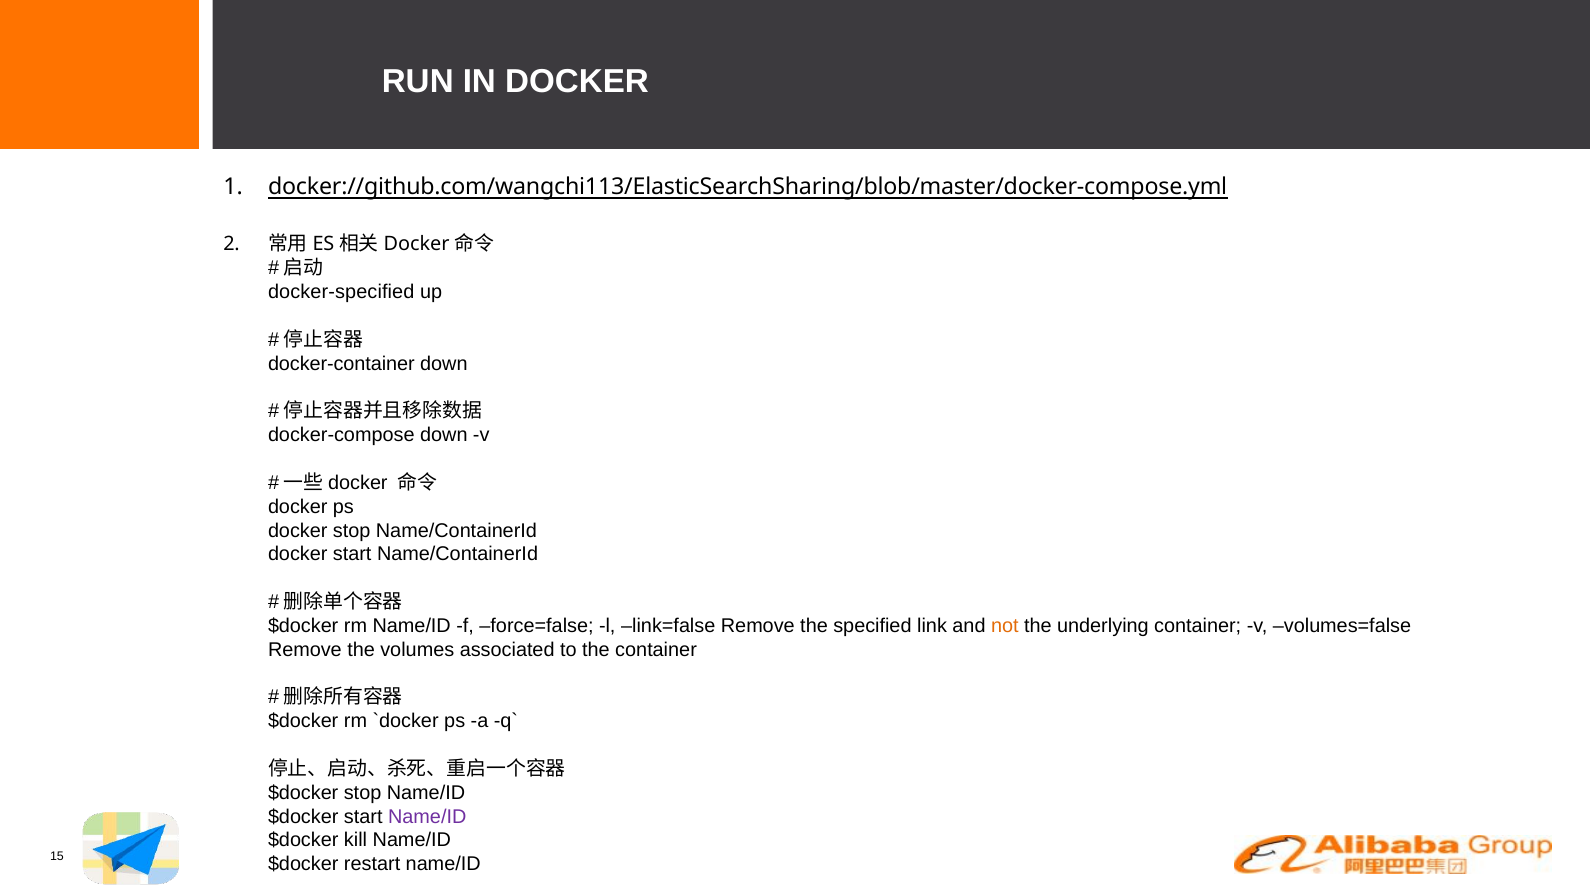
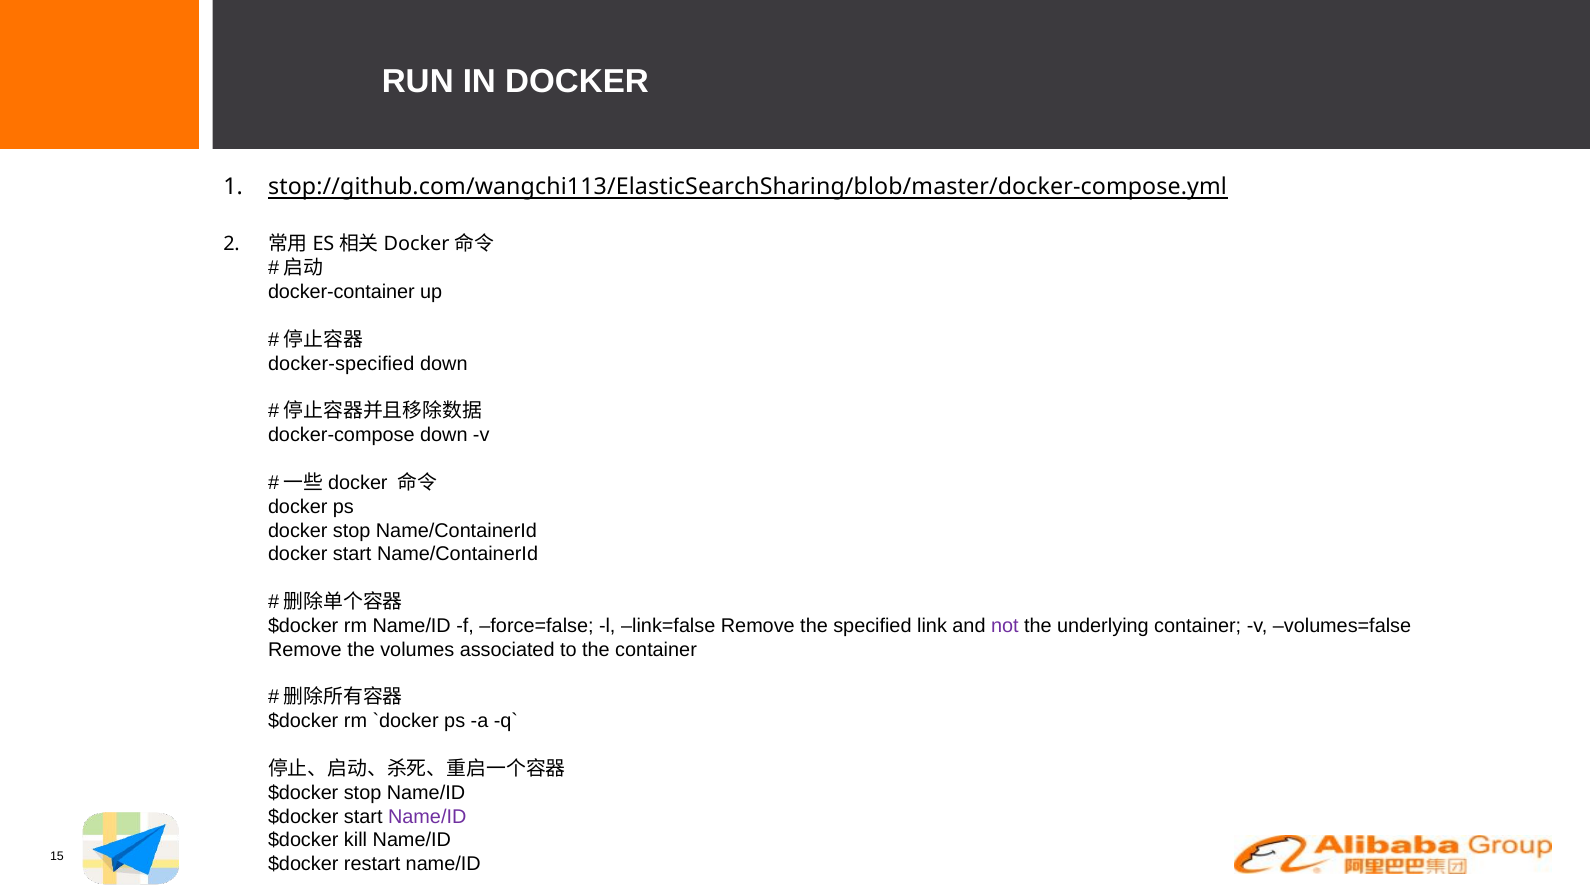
docker://github.com/wangchi113/ElasticSearchSharing/blob/master/docker-compose.yml: docker://github.com/wangchi113/ElasticSearchSharing/blob/master/docker-compose.yml -> stop://github.com/wangchi113/ElasticSearchSharing/blob/master/docker-compose.yml (747, 187)
docker-specified: docker-specified -> docker-container (341, 292)
docker-container: docker-container -> docker-specified (341, 364)
not colour: orange -> purple (1005, 626)
